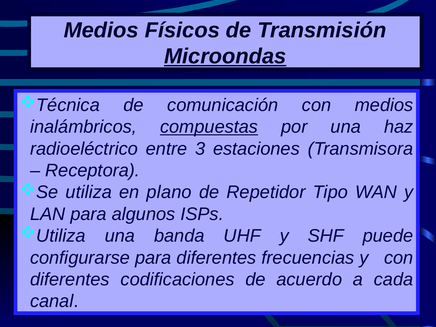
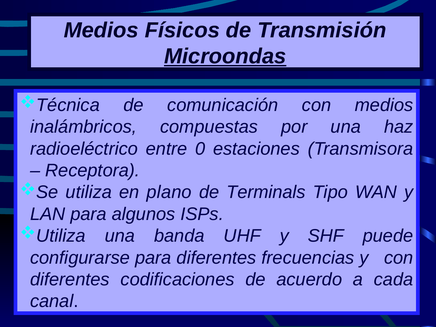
compuestas underline: present -> none (209, 127)
3: 3 -> 0 (200, 149)
Repetidor: Repetidor -> Terminals (266, 192)
